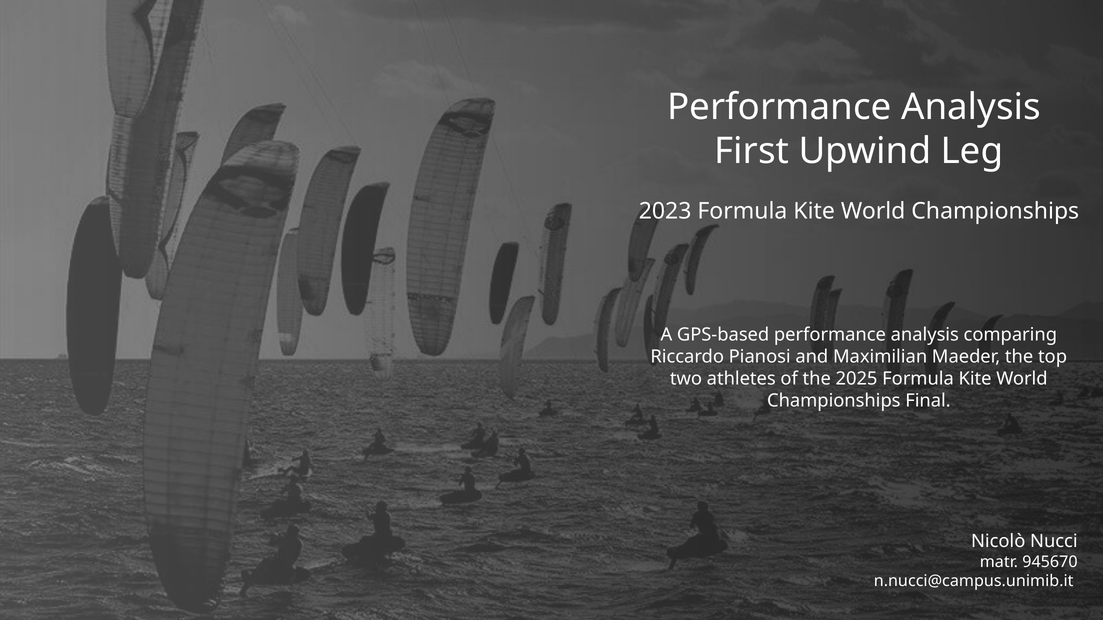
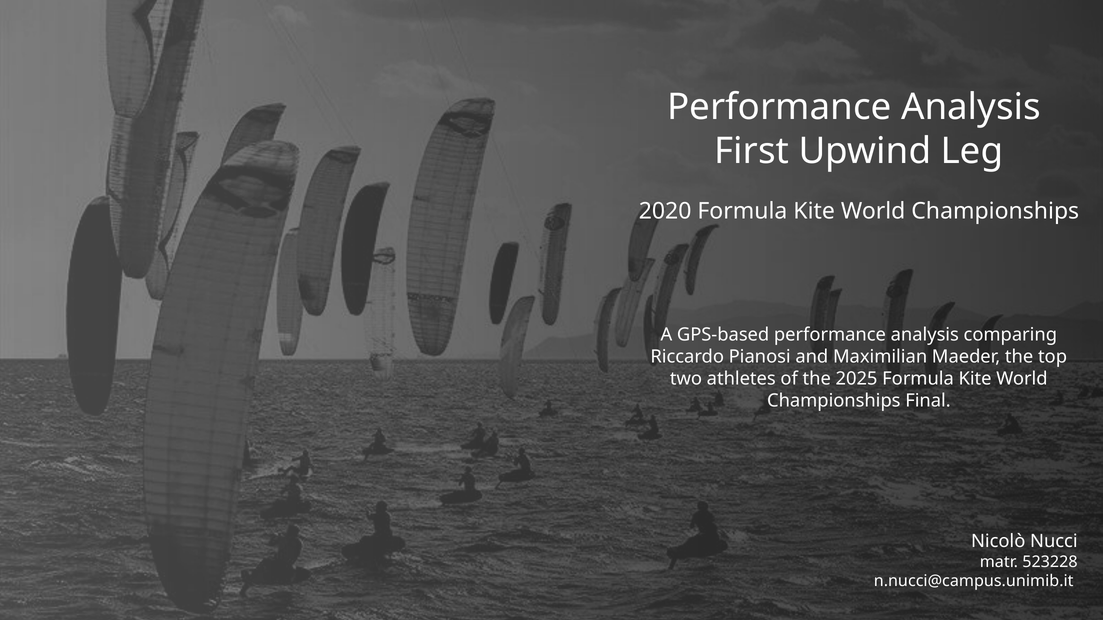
2023: 2023 -> 2020 (665, 211)
945670: 945670 -> 523228 (1050, 562)
